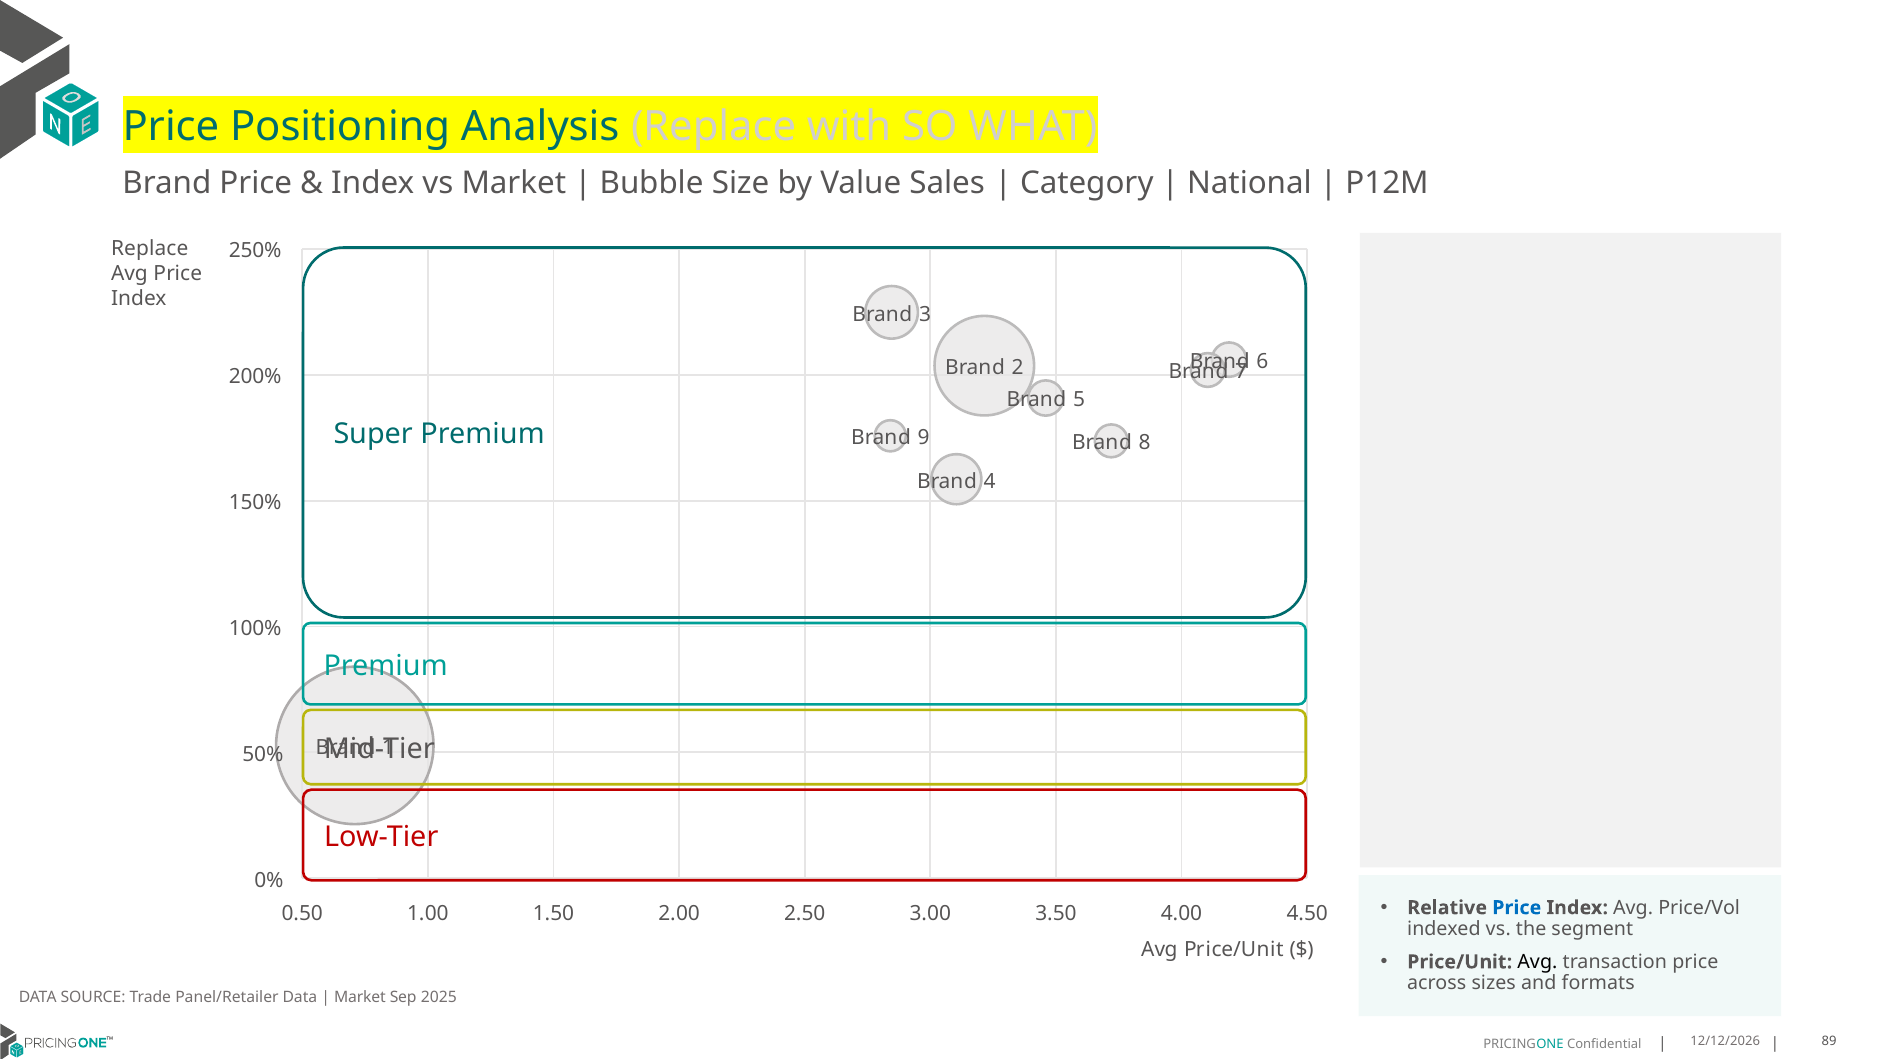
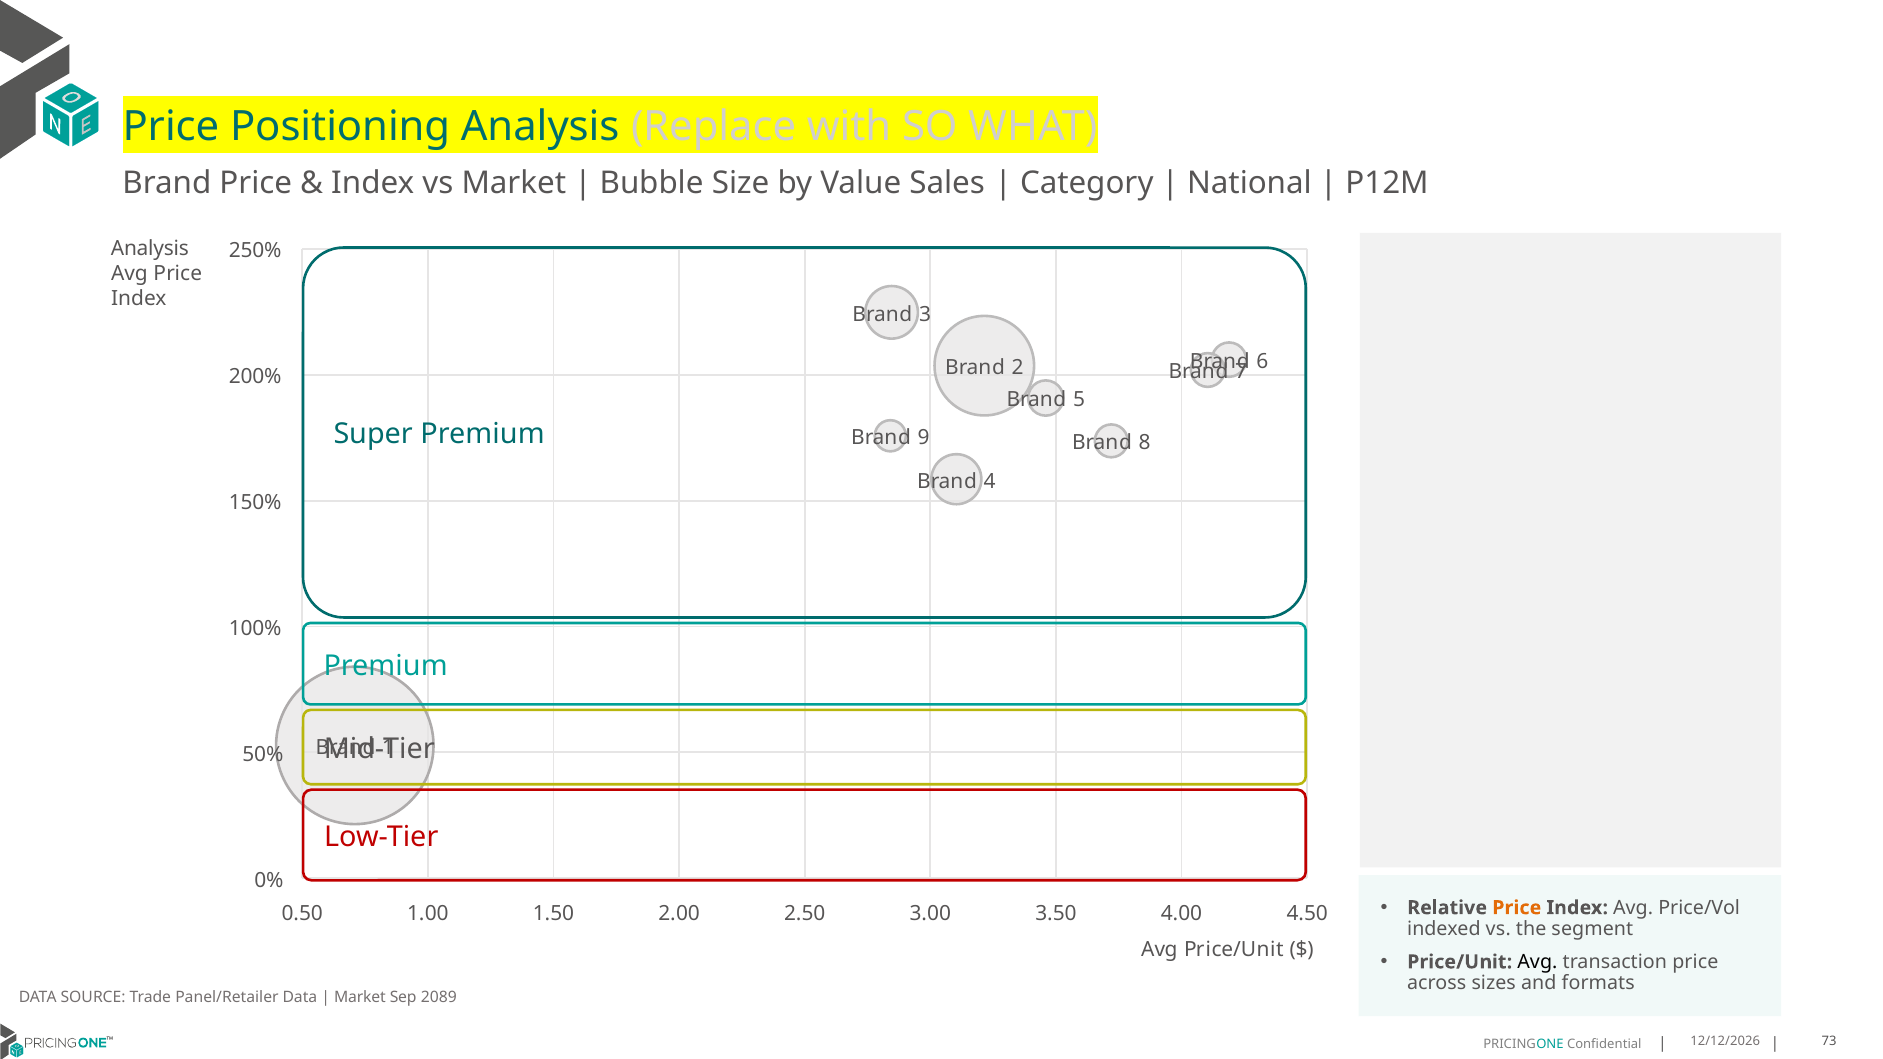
Replace: Replace -> Analysis (150, 249)
Price colour: blue -> orange (1517, 908)
2025: 2025 -> 2089 (439, 998)
89: 89 -> 73 (1829, 1041)
